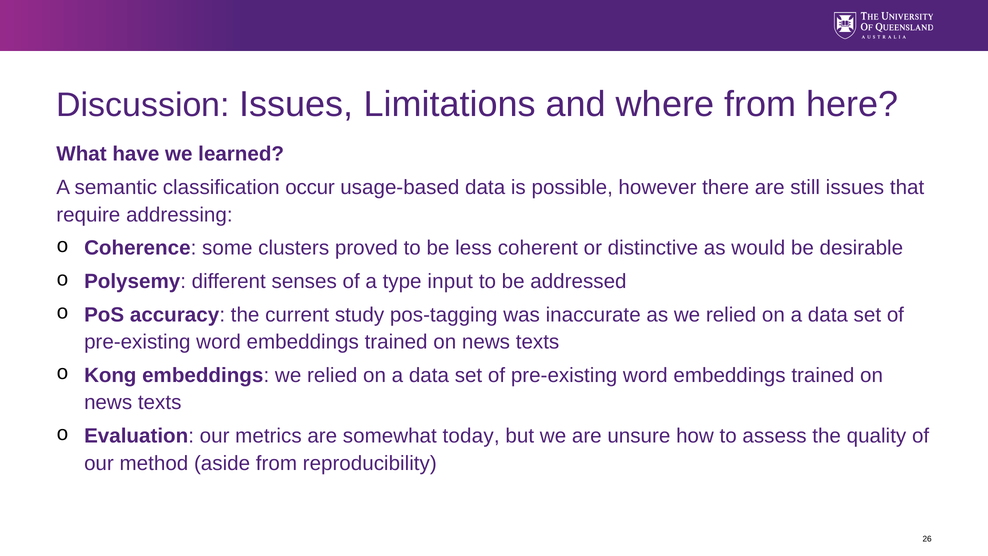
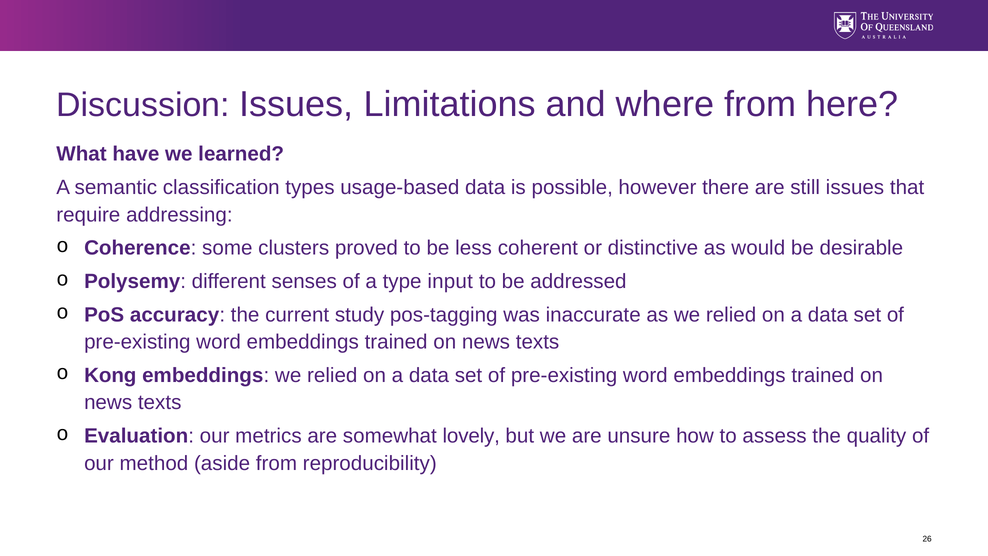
occur: occur -> types (310, 187)
today: today -> lovely (471, 436)
